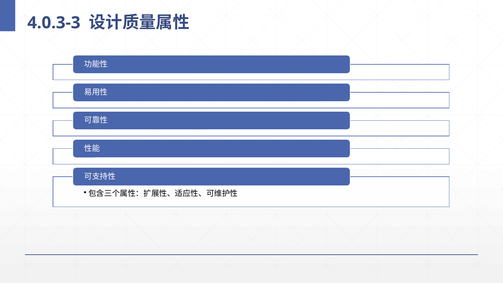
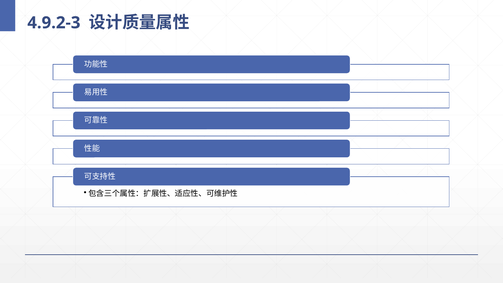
4.0.3-3: 4.0.3-3 -> 4.9.2-3 (54, 23)
